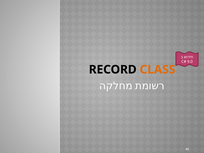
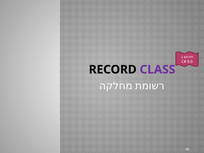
CLASS colour: orange -> purple (157, 70)
